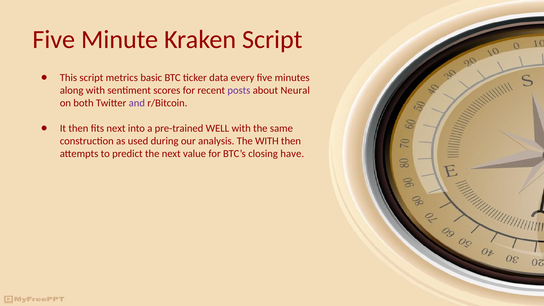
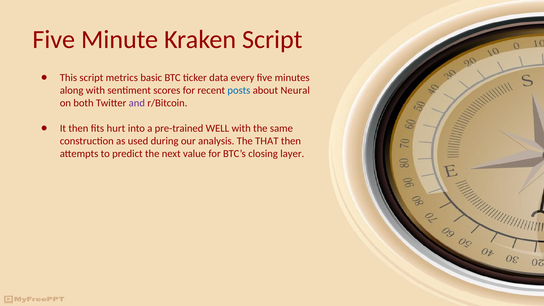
posts colour: purple -> blue (239, 90)
fits next: next -> hurt (116, 128)
The WITH: WITH -> THAT (267, 141)
have: have -> layer (292, 154)
